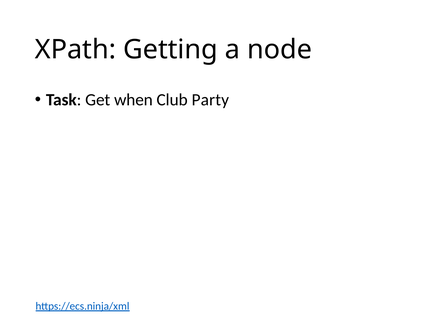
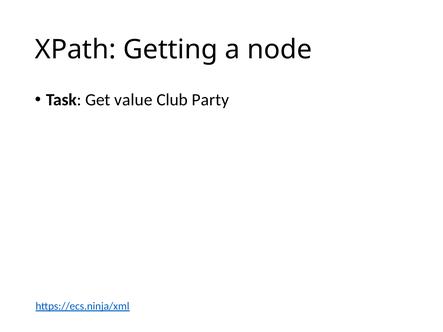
when: when -> value (133, 100)
